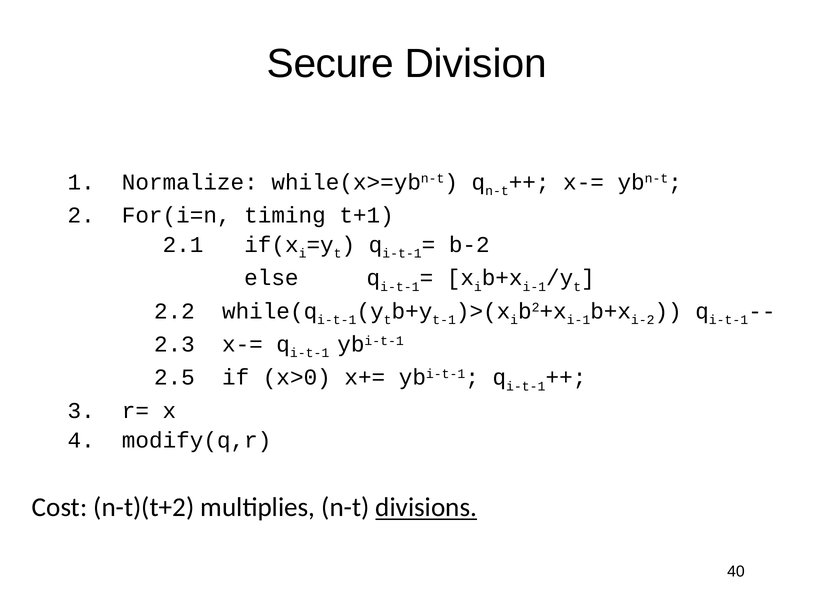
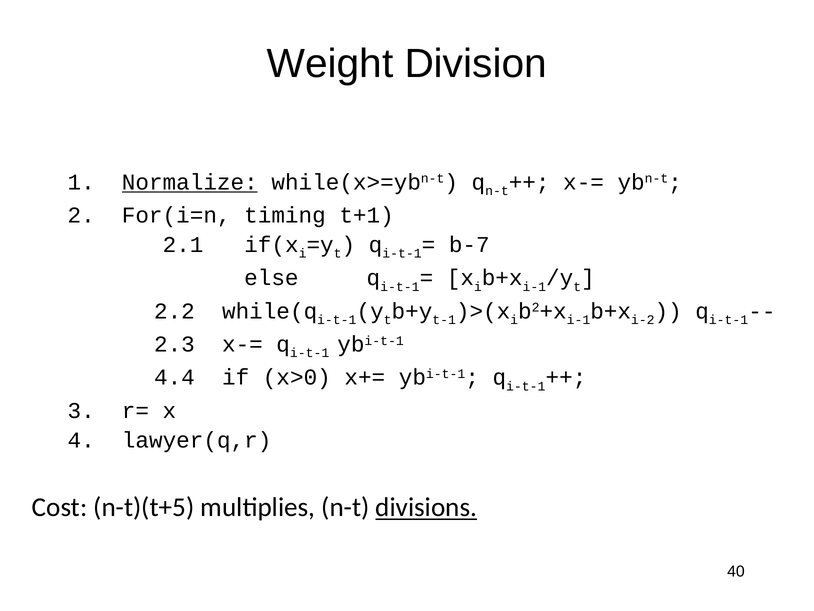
Secure: Secure -> Weight (330, 64)
Normalize underline: none -> present (190, 182)
b-2: b-2 -> b-7 (469, 245)
2.5: 2.5 -> 4.4 (174, 377)
modify(q,r: modify(q,r -> lawyer(q,r (197, 440)
n-t)(t+2: n-t)(t+2 -> n-t)(t+5 (144, 507)
